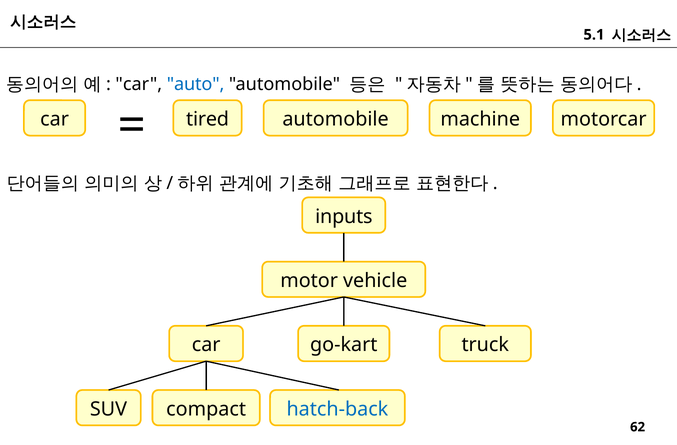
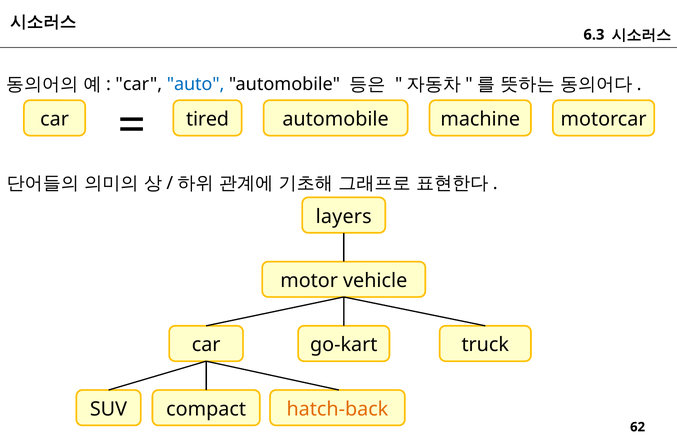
5.1: 5.1 -> 6.3 (594, 35)
inputs: inputs -> layers (344, 216)
hatch-back colour: blue -> orange (337, 409)
